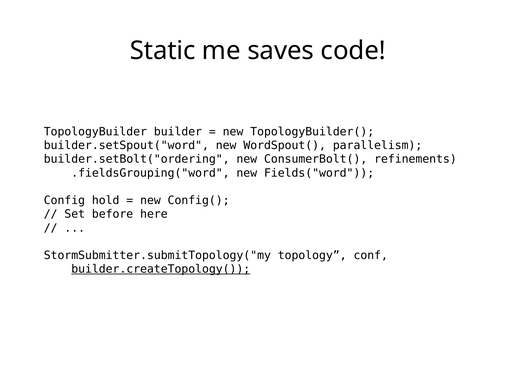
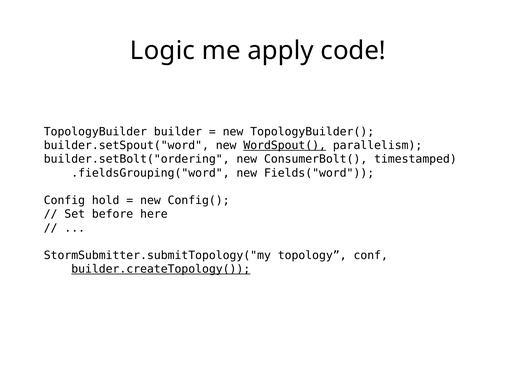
Static: Static -> Logic (162, 51)
saves: saves -> apply (281, 51)
WordSpout( underline: none -> present (285, 145)
refinements: refinements -> timestamped (415, 159)
